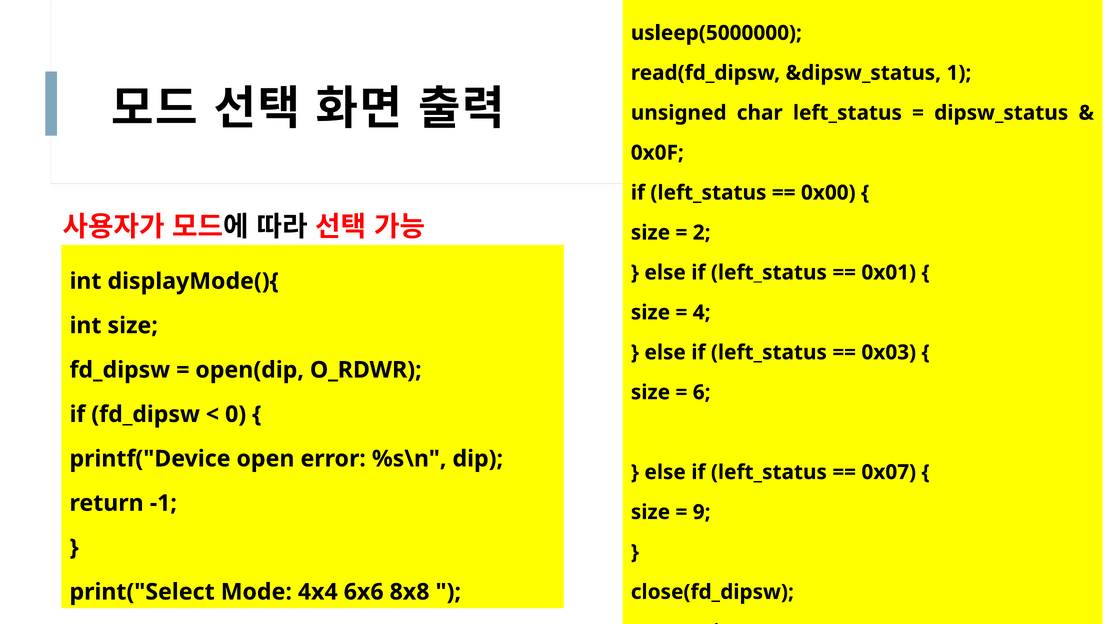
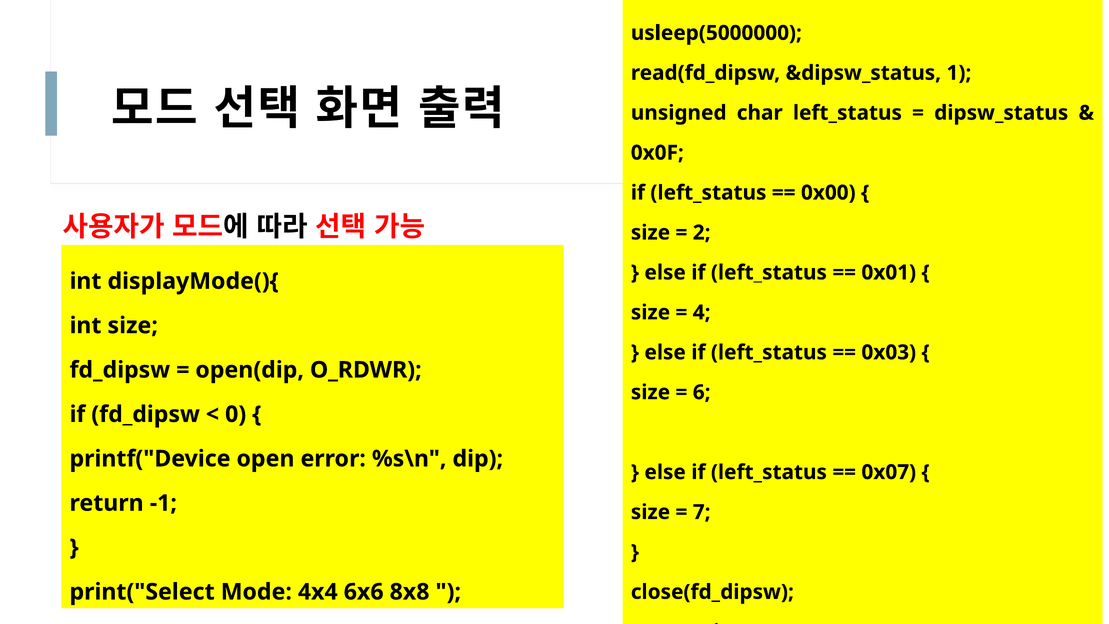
9: 9 -> 7 (702, 512)
